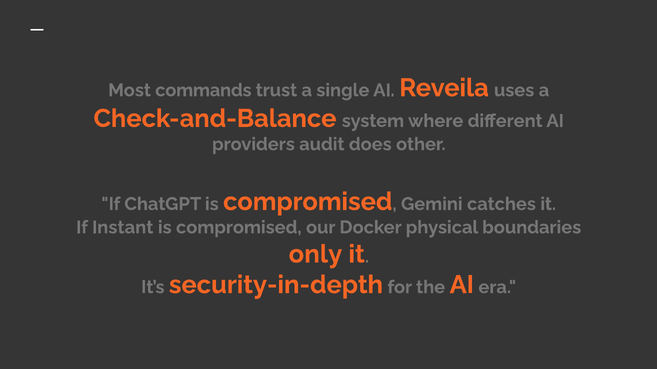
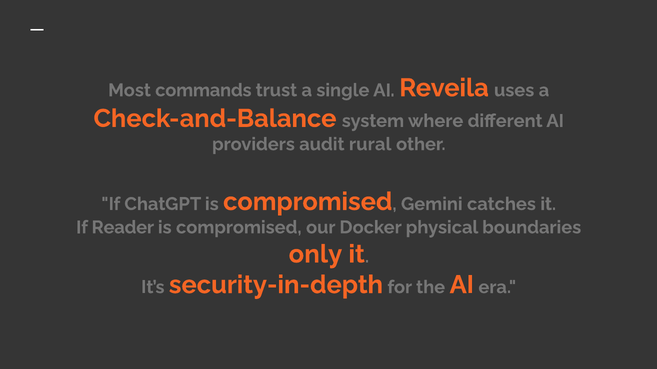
does: does -> rural (370, 144)
Instant: Instant -> Reader (123, 228)
